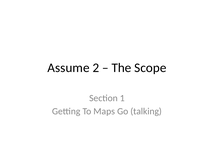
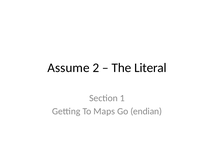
Scope: Scope -> Literal (150, 68)
talking: talking -> endian (146, 112)
